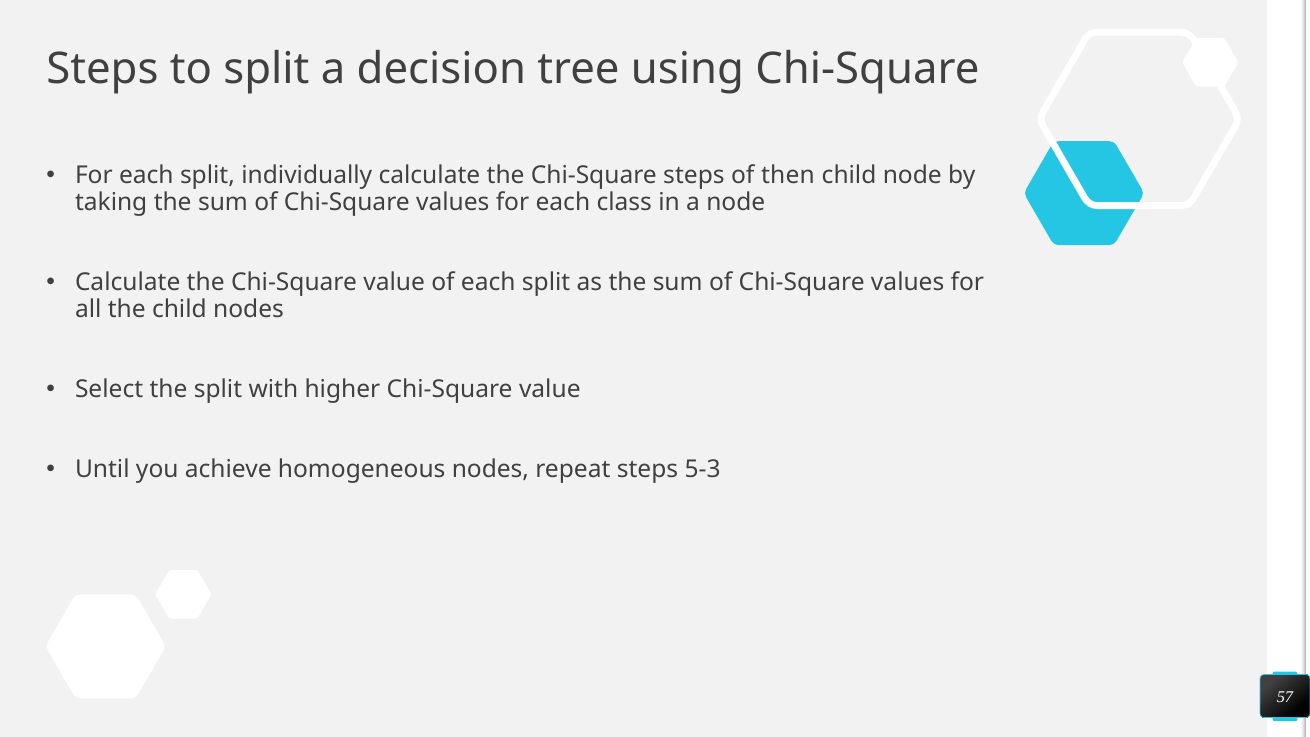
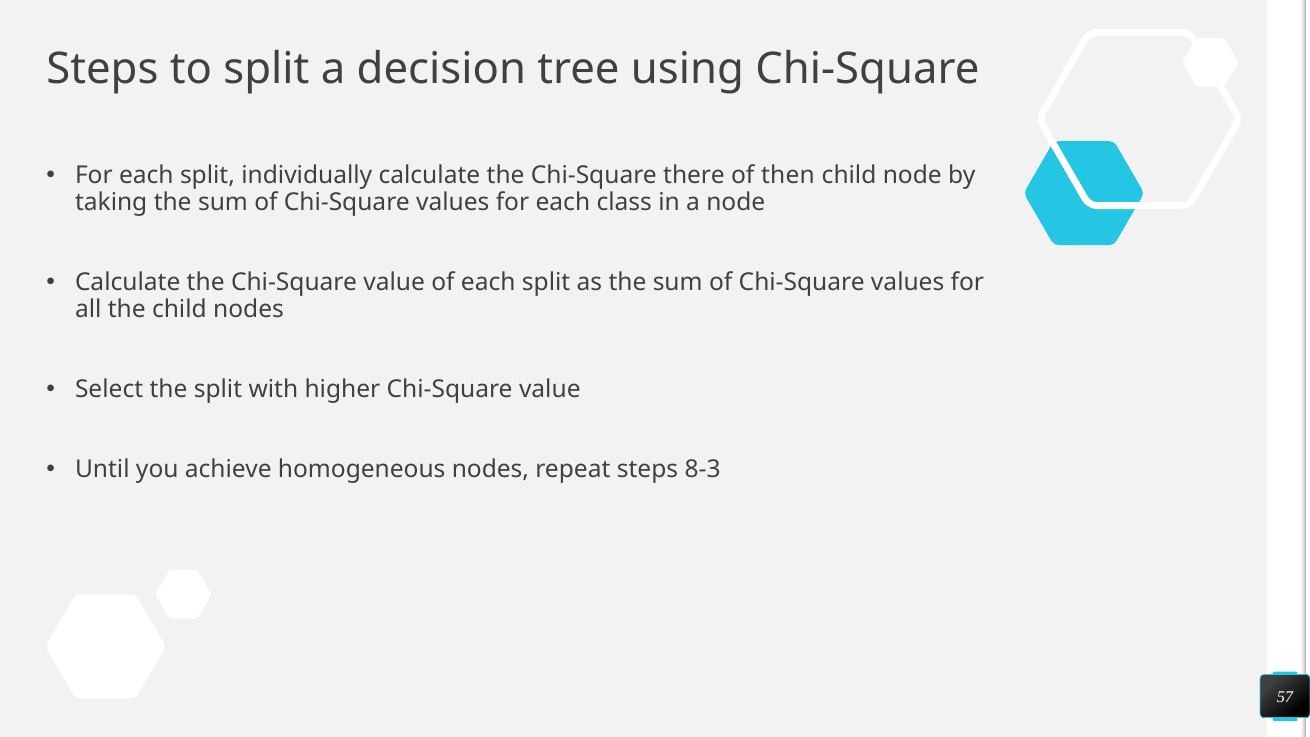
Chi-Square steps: steps -> there (694, 176)
5-3: 5-3 -> 8-3 (703, 470)
